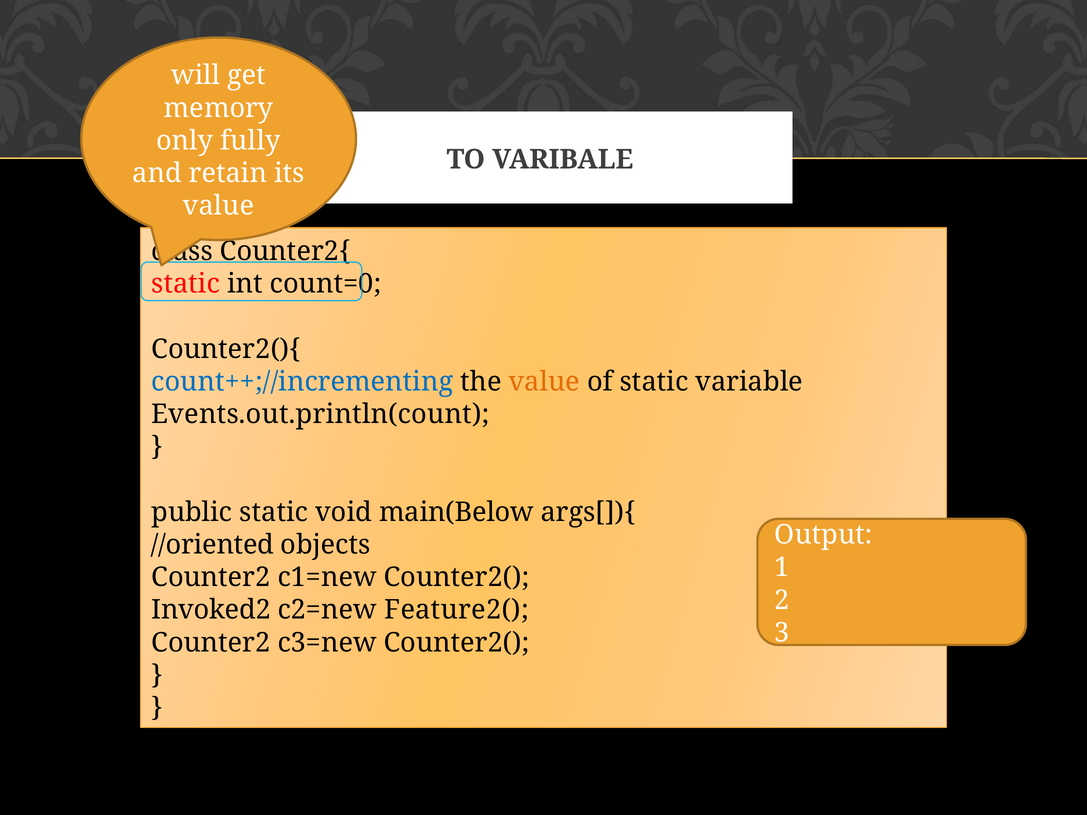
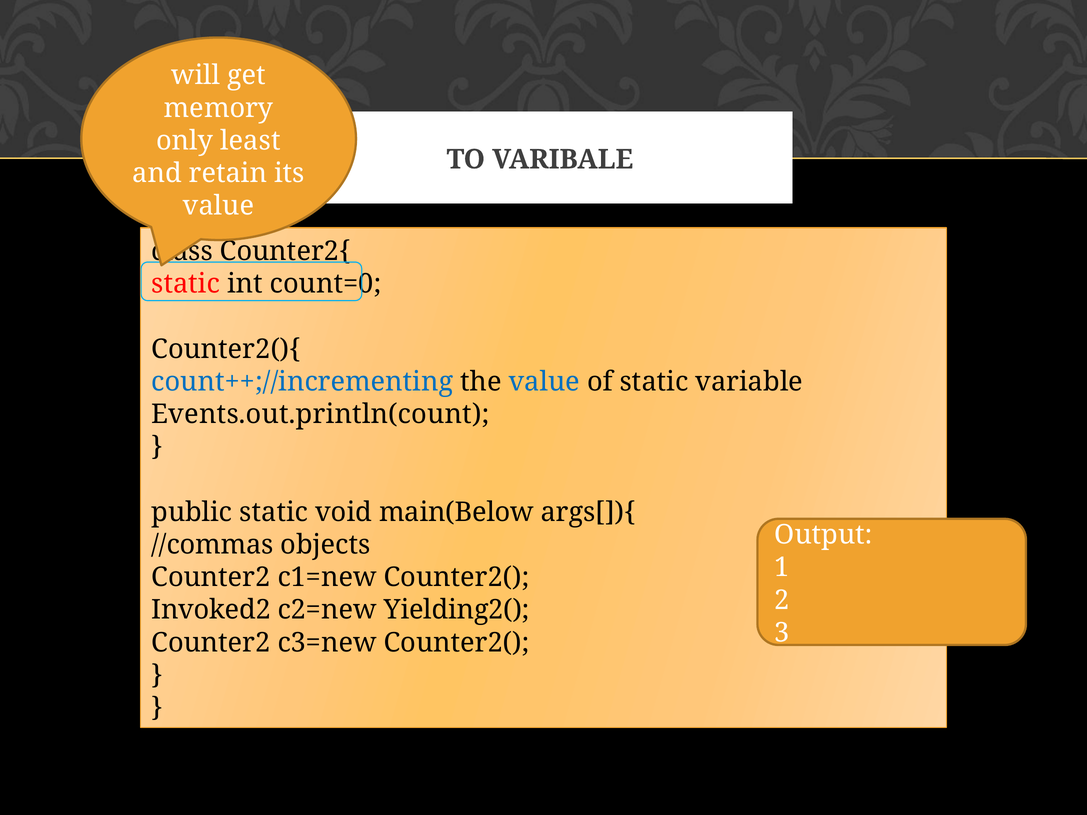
fully: fully -> least (250, 141)
value colour: orange -> blue (544, 382)
//oriented: //oriented -> //commas (212, 545)
Feature2(: Feature2( -> Yielding2( (457, 610)
